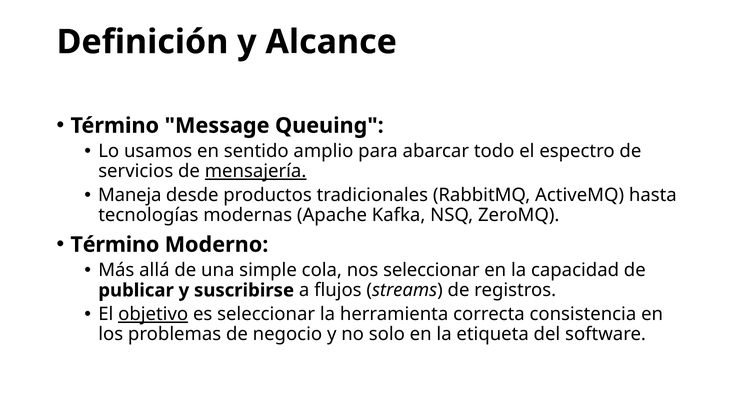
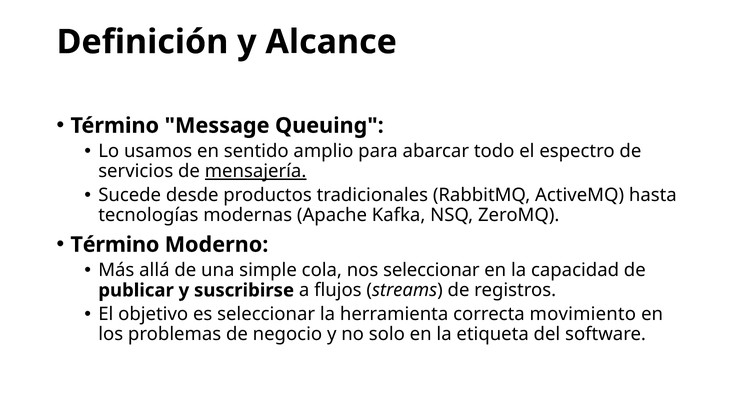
Maneja: Maneja -> Sucede (130, 195)
objetivo underline: present -> none (153, 314)
consistencia: consistencia -> movimiento (583, 314)
